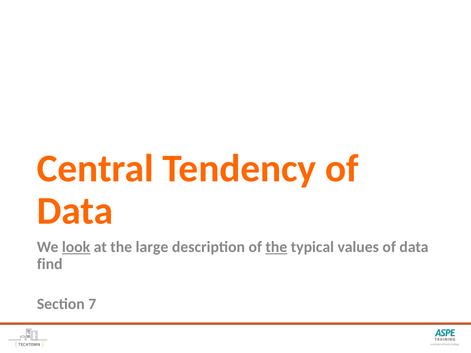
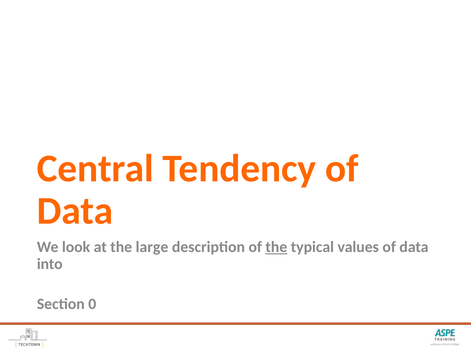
look underline: present -> none (76, 247)
find: find -> into (50, 264)
7: 7 -> 0 (92, 304)
